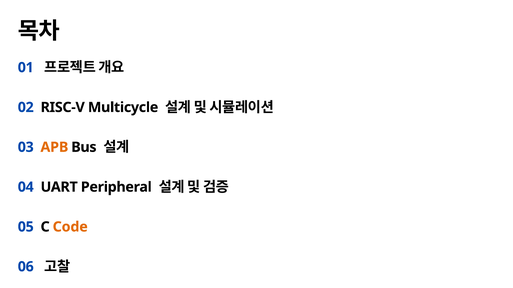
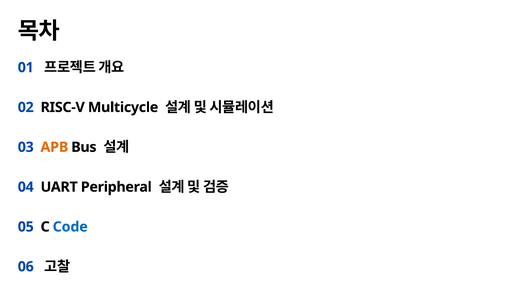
Code colour: orange -> blue (70, 227)
